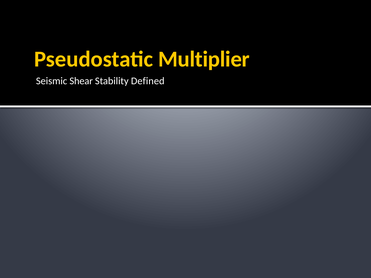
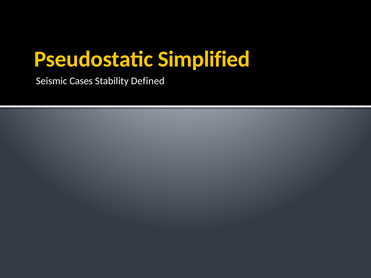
Multiplier: Multiplier -> Simplified (204, 59)
Shear: Shear -> Cases (81, 81)
